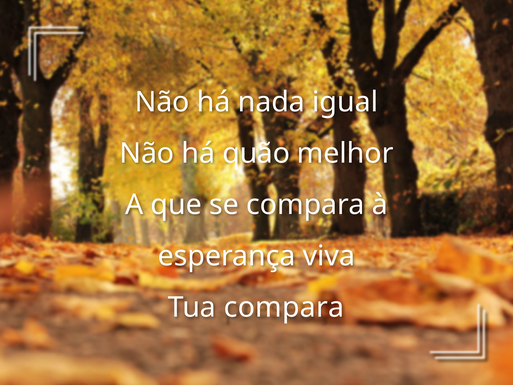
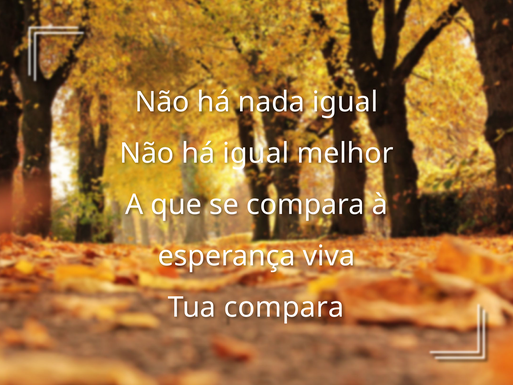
há quão: quão -> igual (256, 153)
